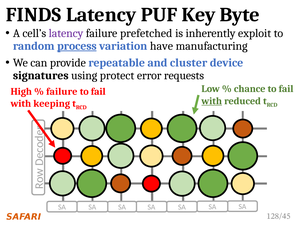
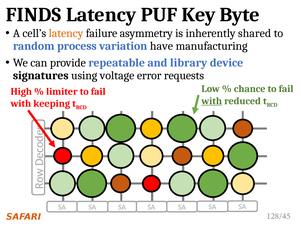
latency colour: purple -> orange (66, 33)
prefetched: prefetched -> asymmetry (146, 33)
exploit: exploit -> shared (255, 33)
process underline: present -> none (77, 46)
cluster: cluster -> library (189, 63)
protect: protect -> voltage (117, 75)
failure: failure -> limiter (62, 91)
